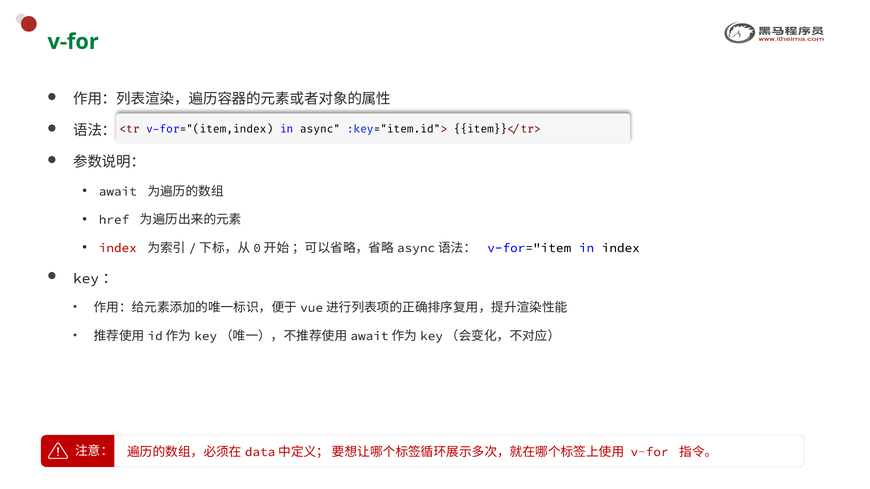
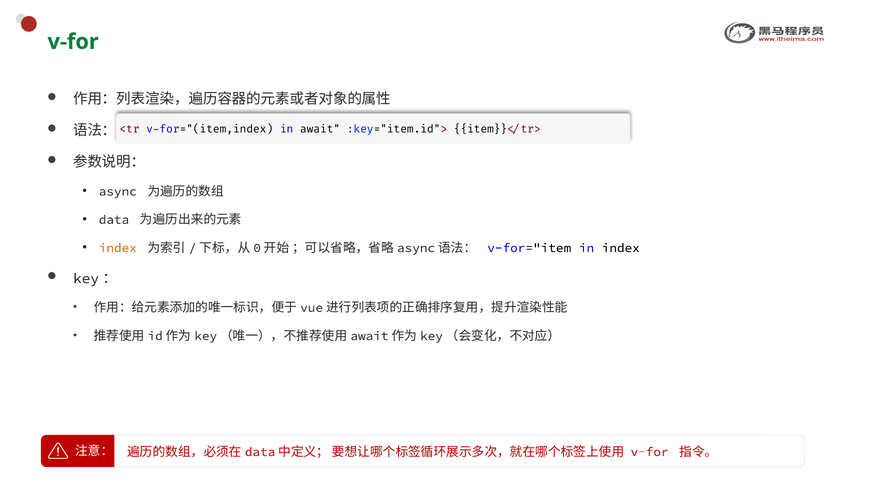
in async: async -> await (320, 129)
await: await -> async (118, 192)
href: href -> data (114, 220)
index colour: red -> orange (118, 248)
